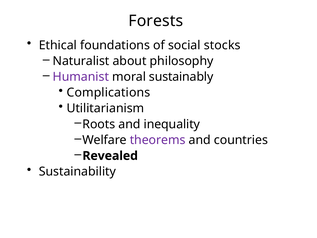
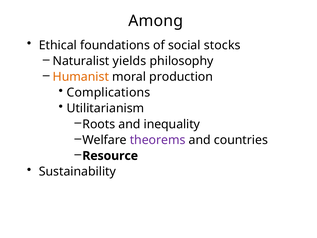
Forests: Forests -> Among (156, 21)
about: about -> yields (129, 61)
Humanist colour: purple -> orange (81, 77)
sustainably: sustainably -> production (181, 77)
Revealed: Revealed -> Resource (110, 156)
